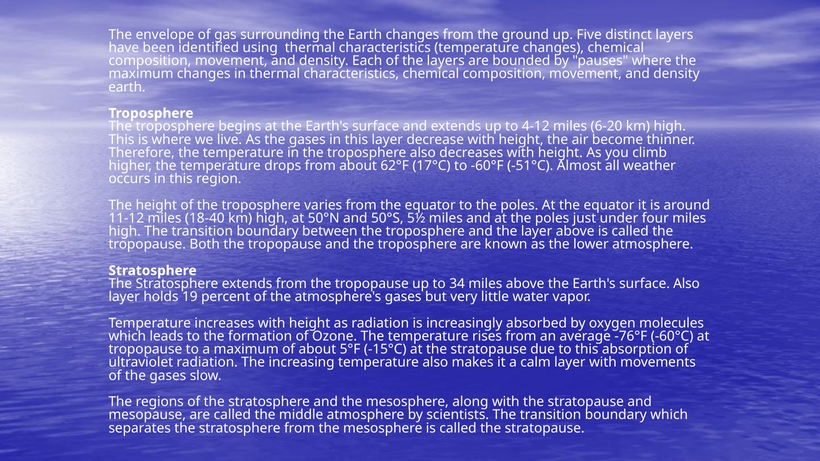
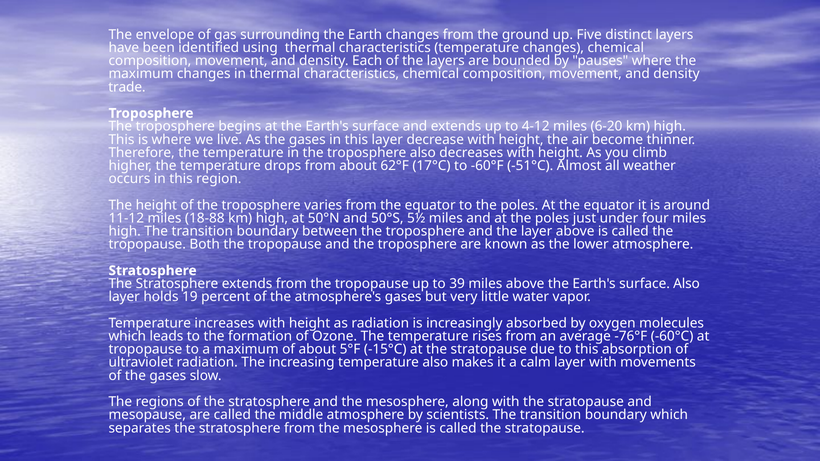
earth: earth -> trade (127, 87)
18-40: 18-40 -> 18-88 (205, 218)
34: 34 -> 39 (457, 284)
